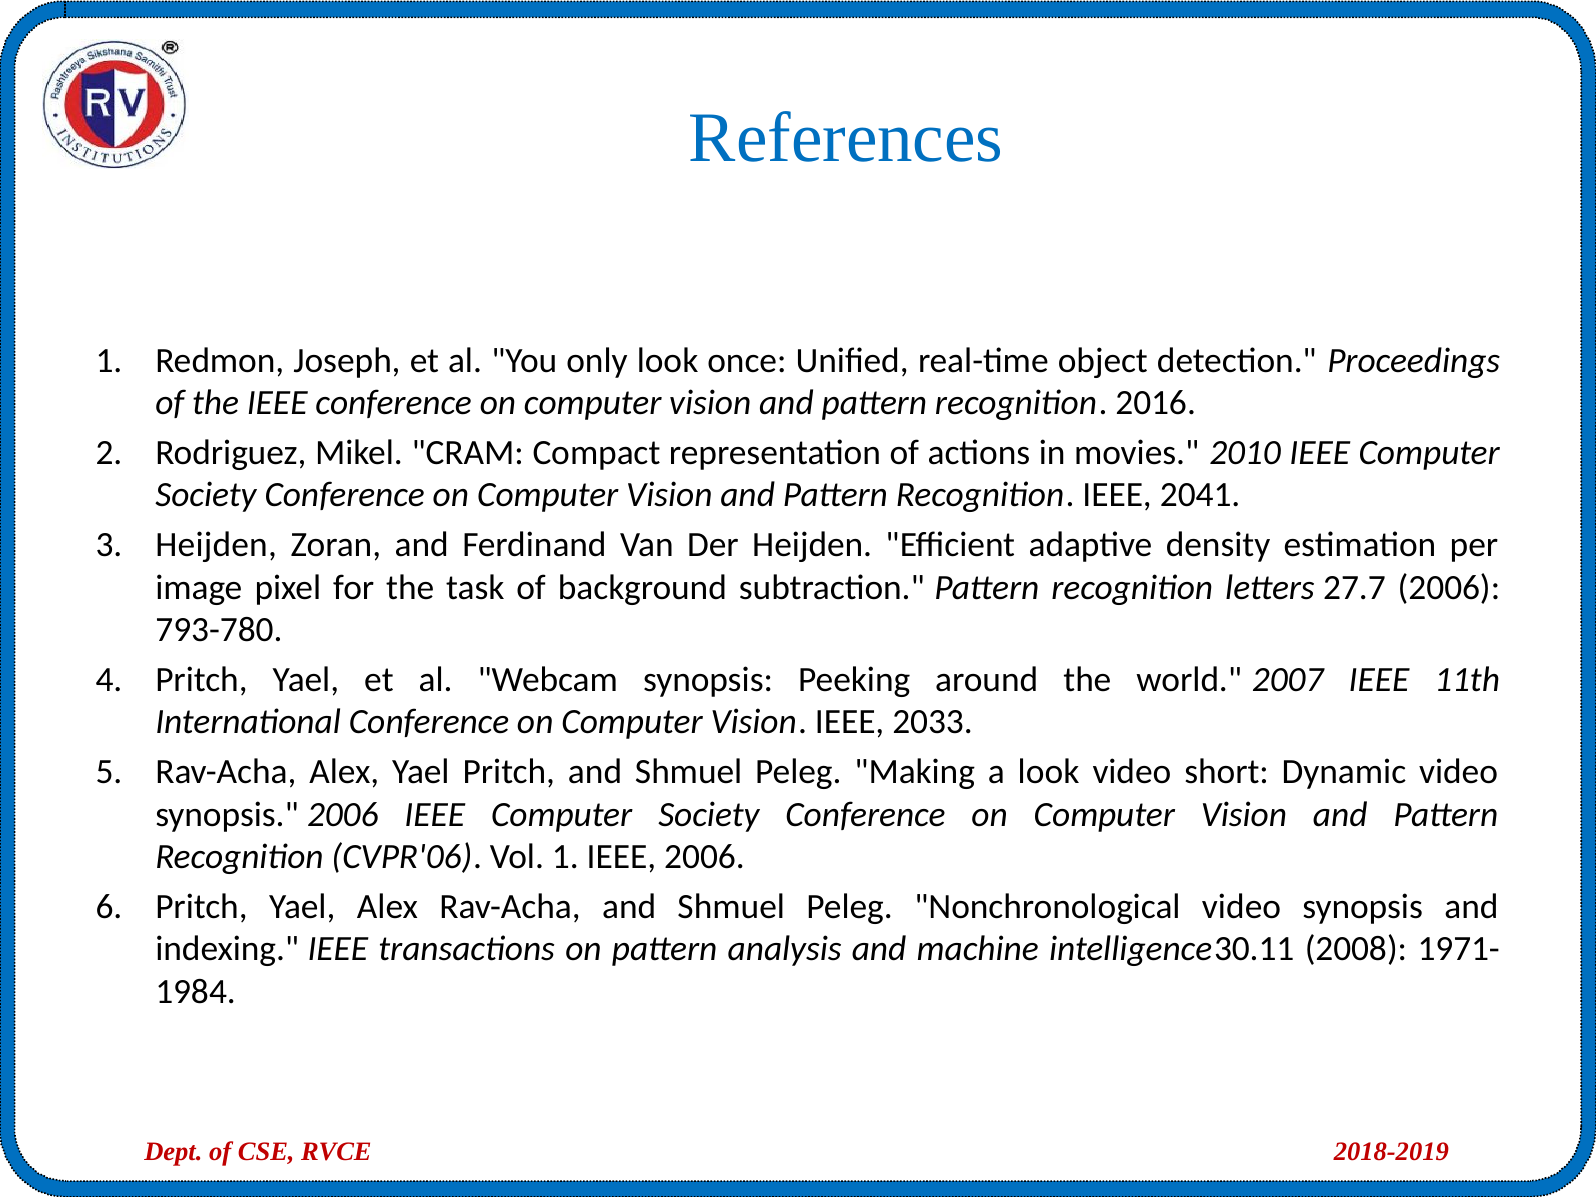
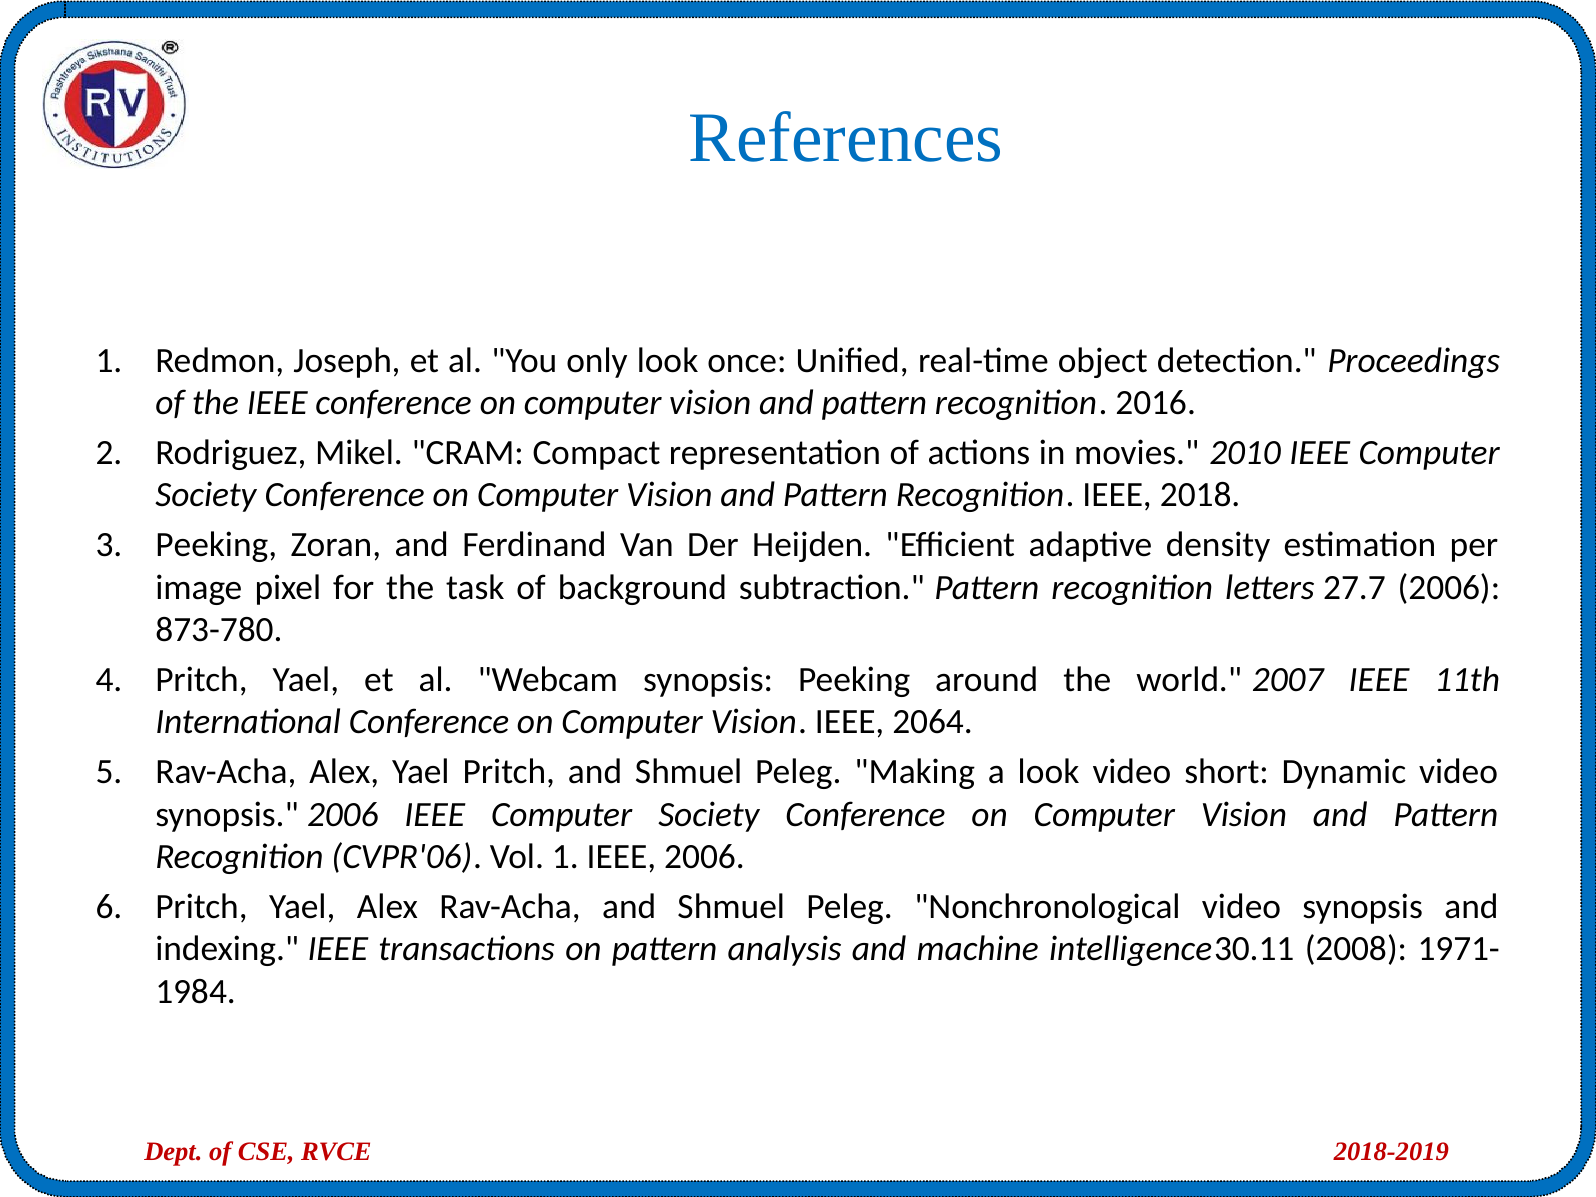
2041: 2041 -> 2018 (1200, 495)
Heijden: Heijden -> Peeking (216, 545)
793-780: 793-780 -> 873-780 (219, 630)
2033: 2033 -> 2064 (933, 722)
